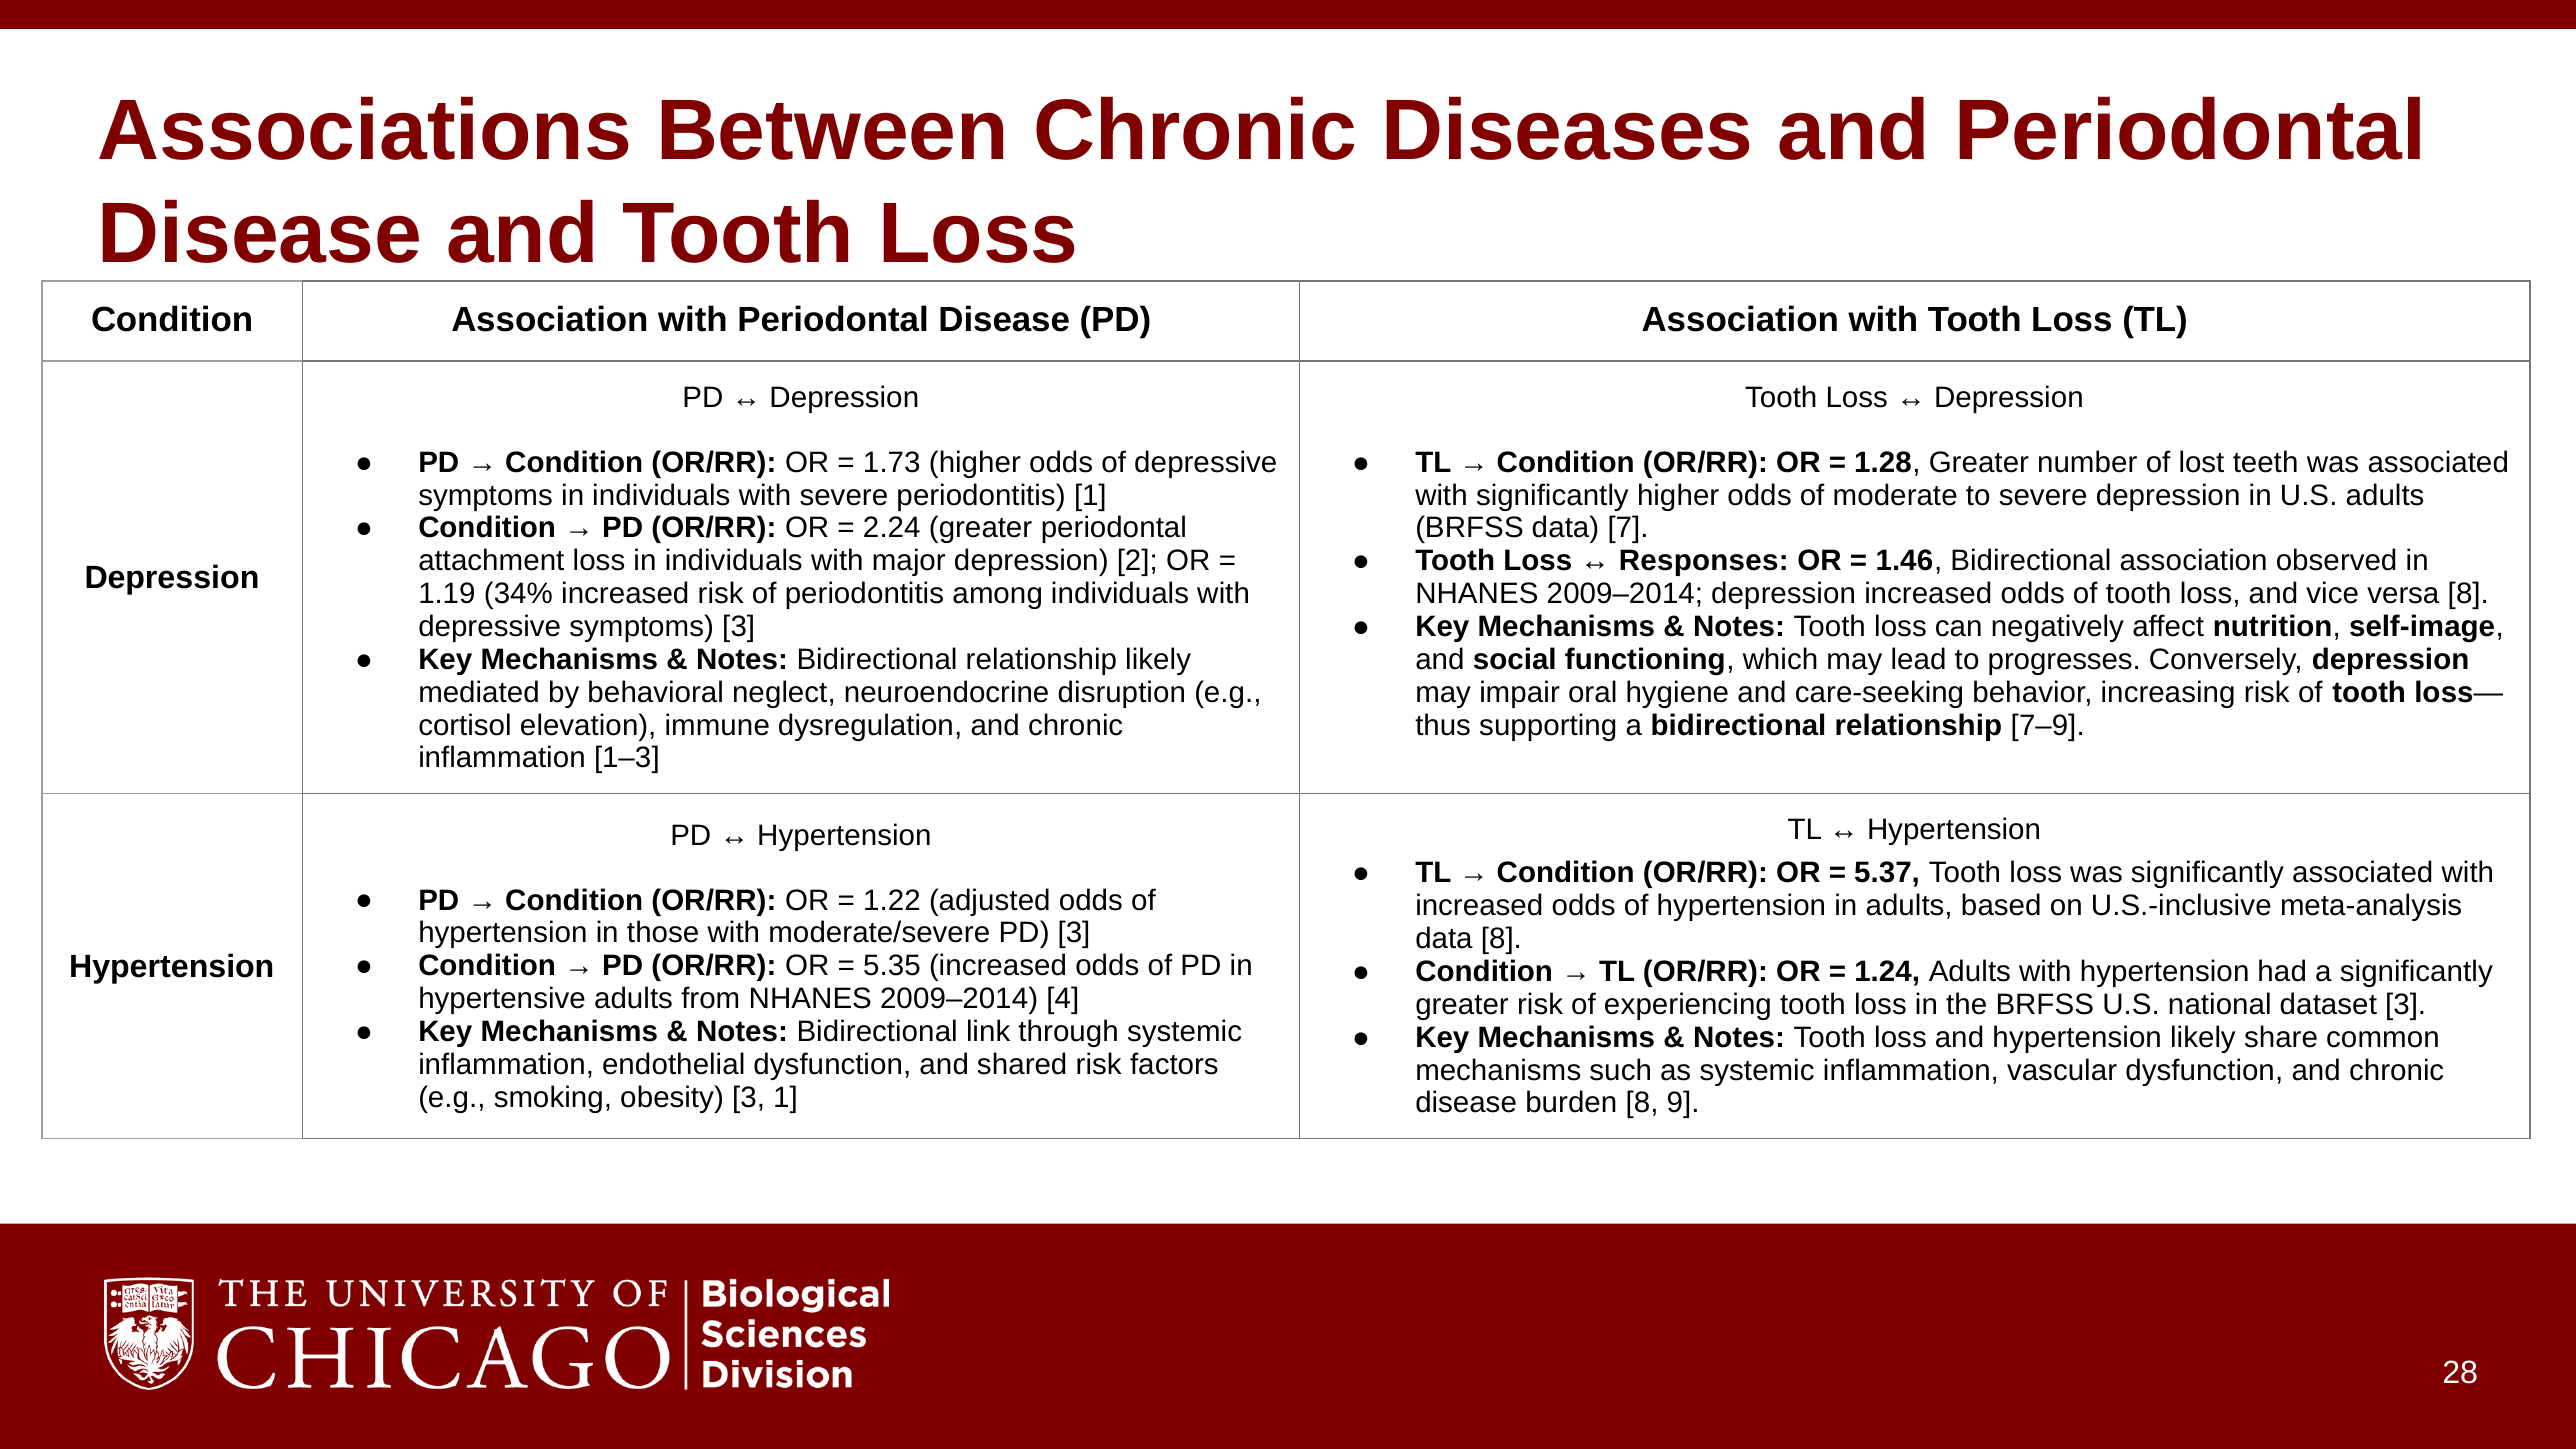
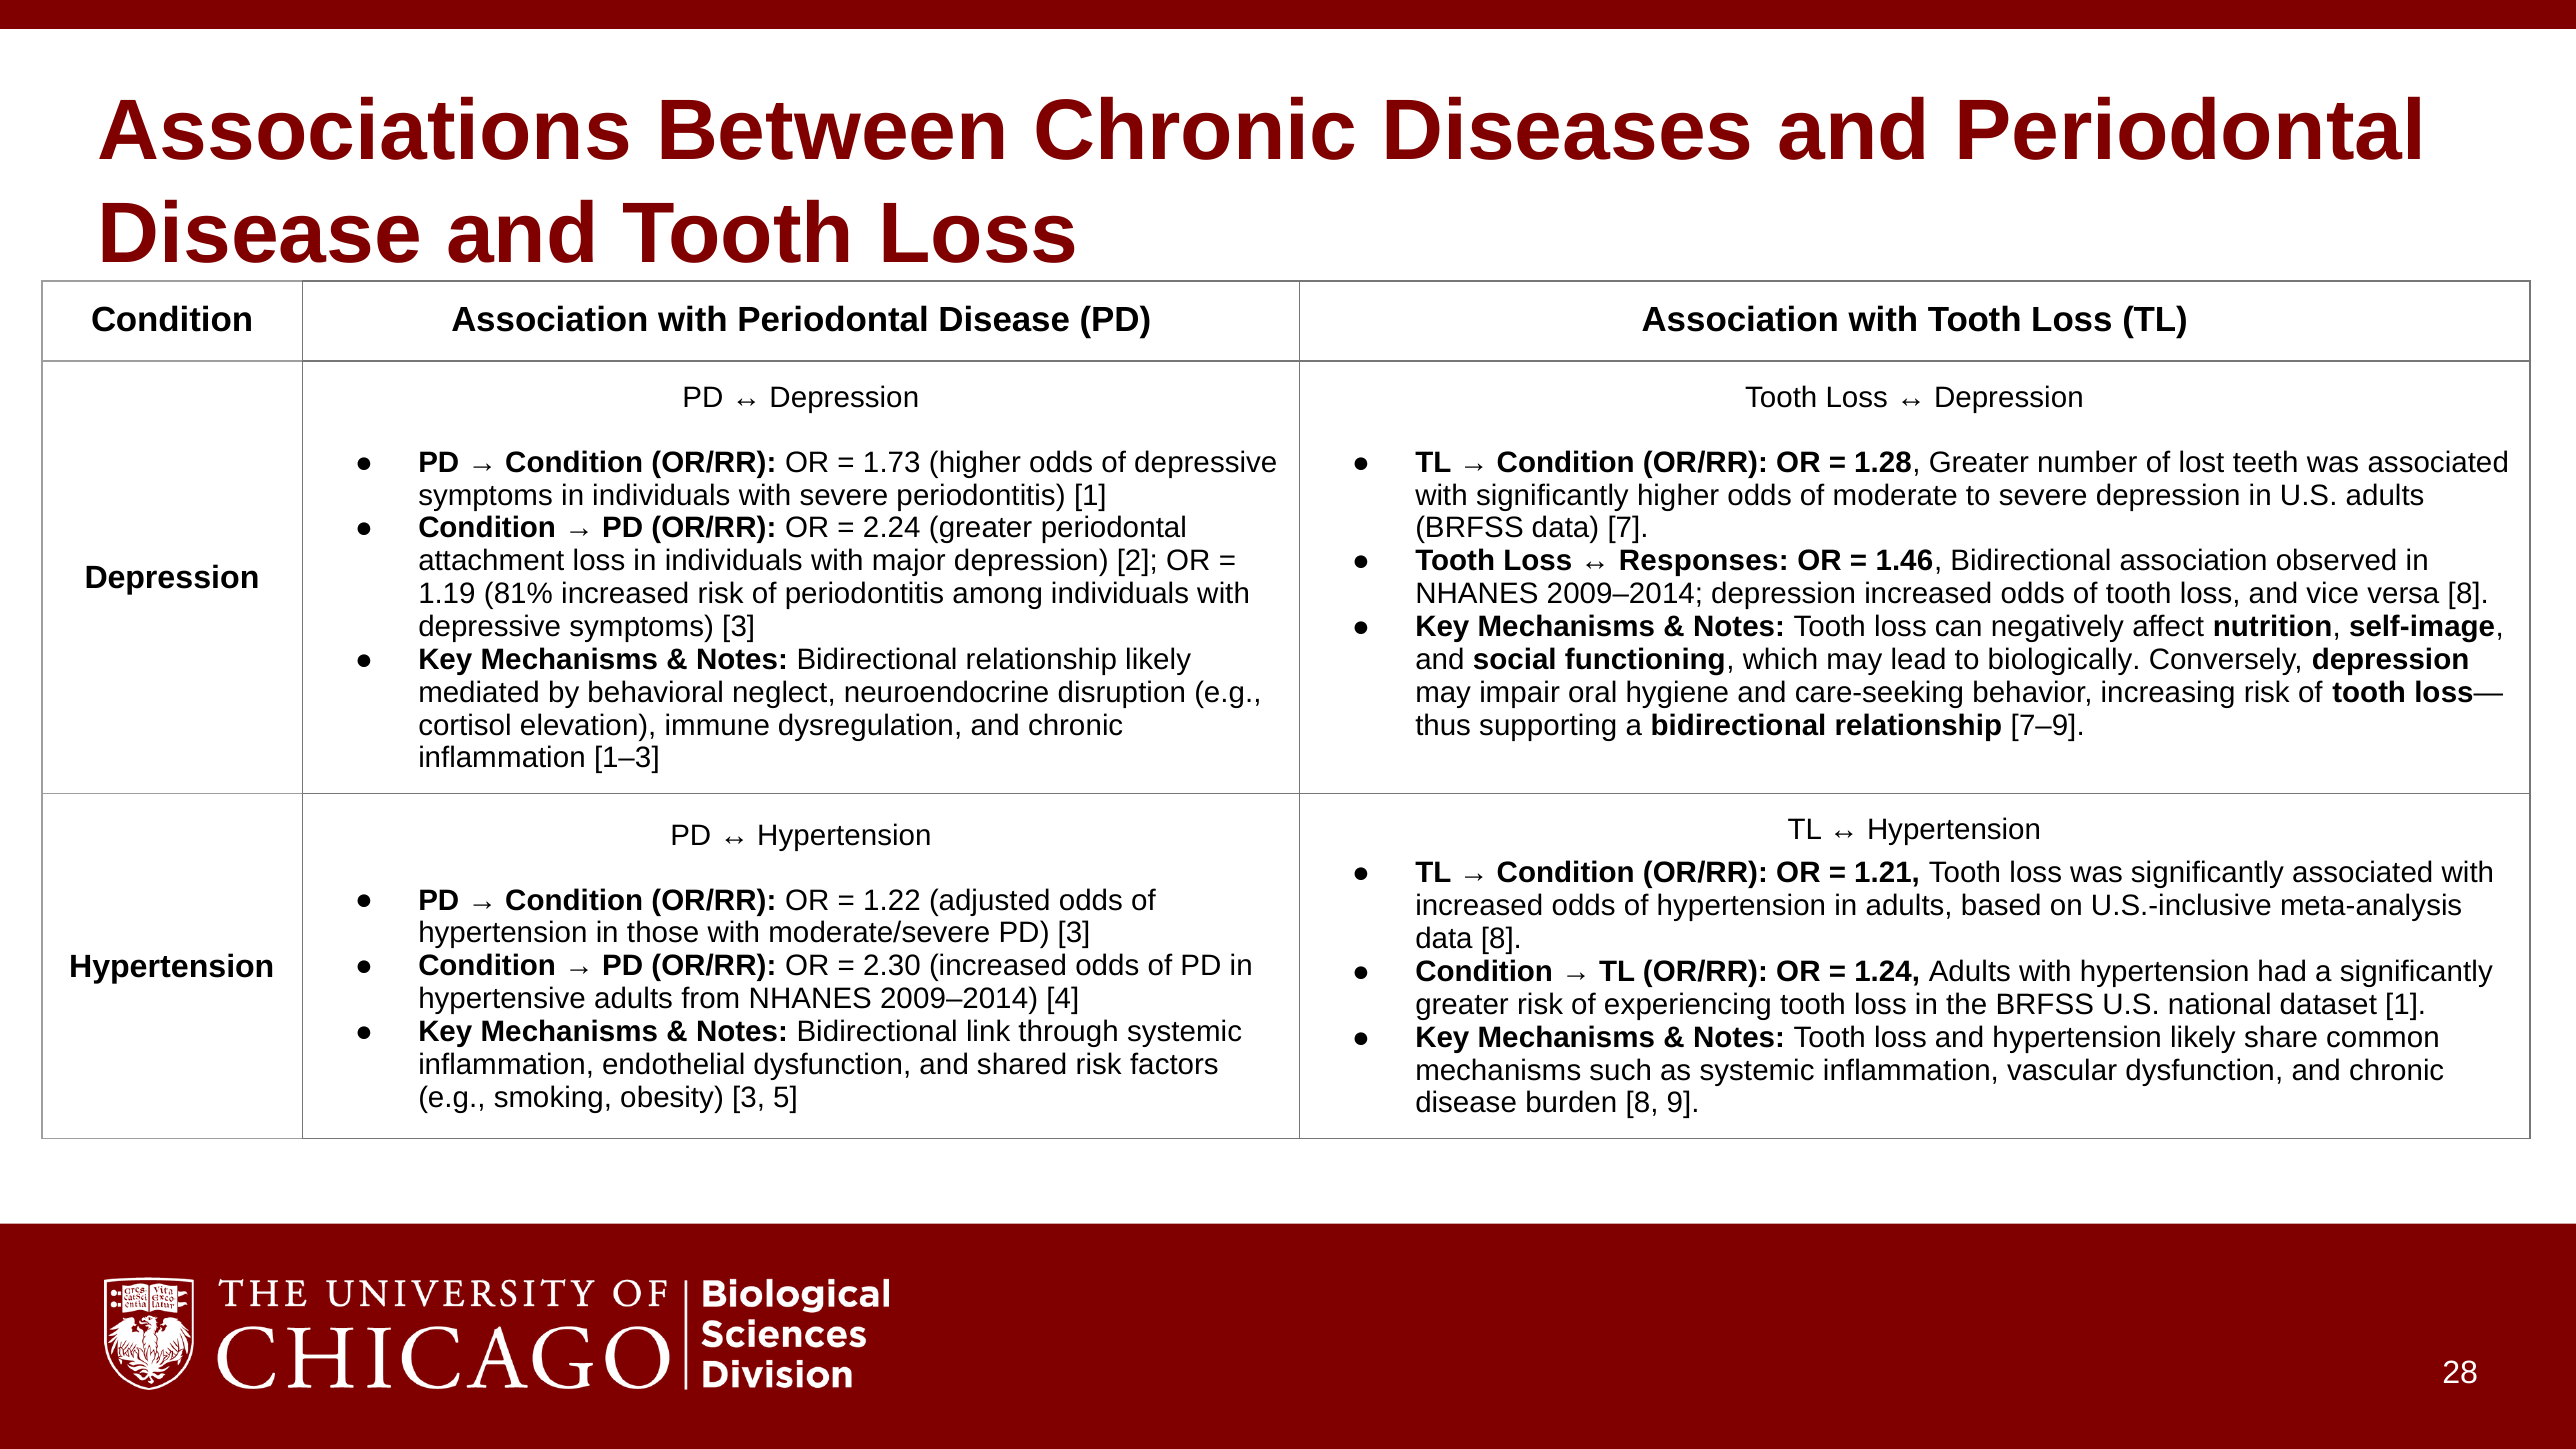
34%: 34% -> 81% (518, 594)
progresses: progresses -> biologically (2064, 660)
5.37: 5.37 -> 1.21 (1887, 873)
5.35: 5.35 -> 2.30 (892, 966)
dataset 3: 3 -> 1 (2406, 1005)
3 1: 1 -> 5 (785, 1097)
